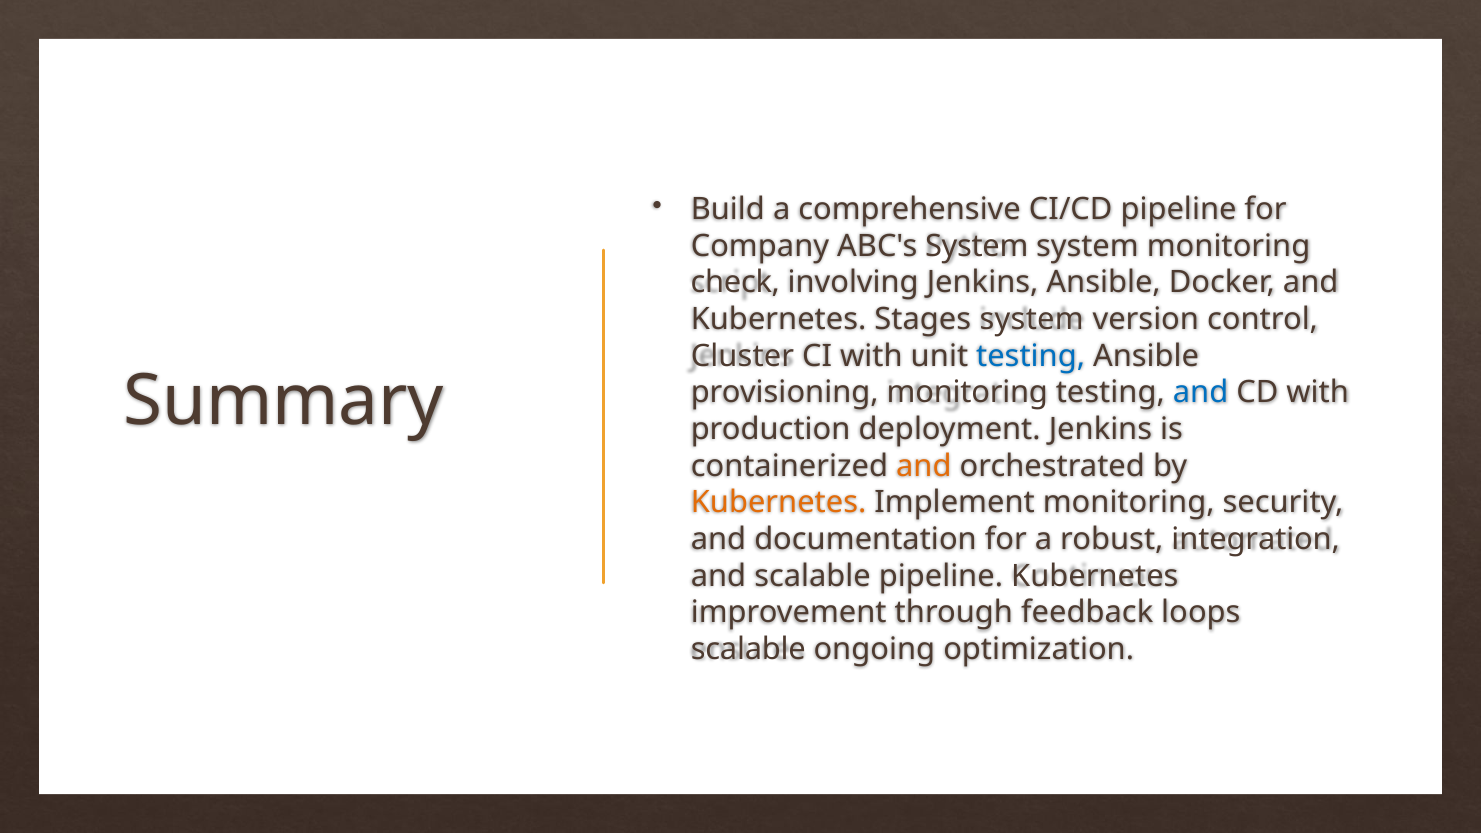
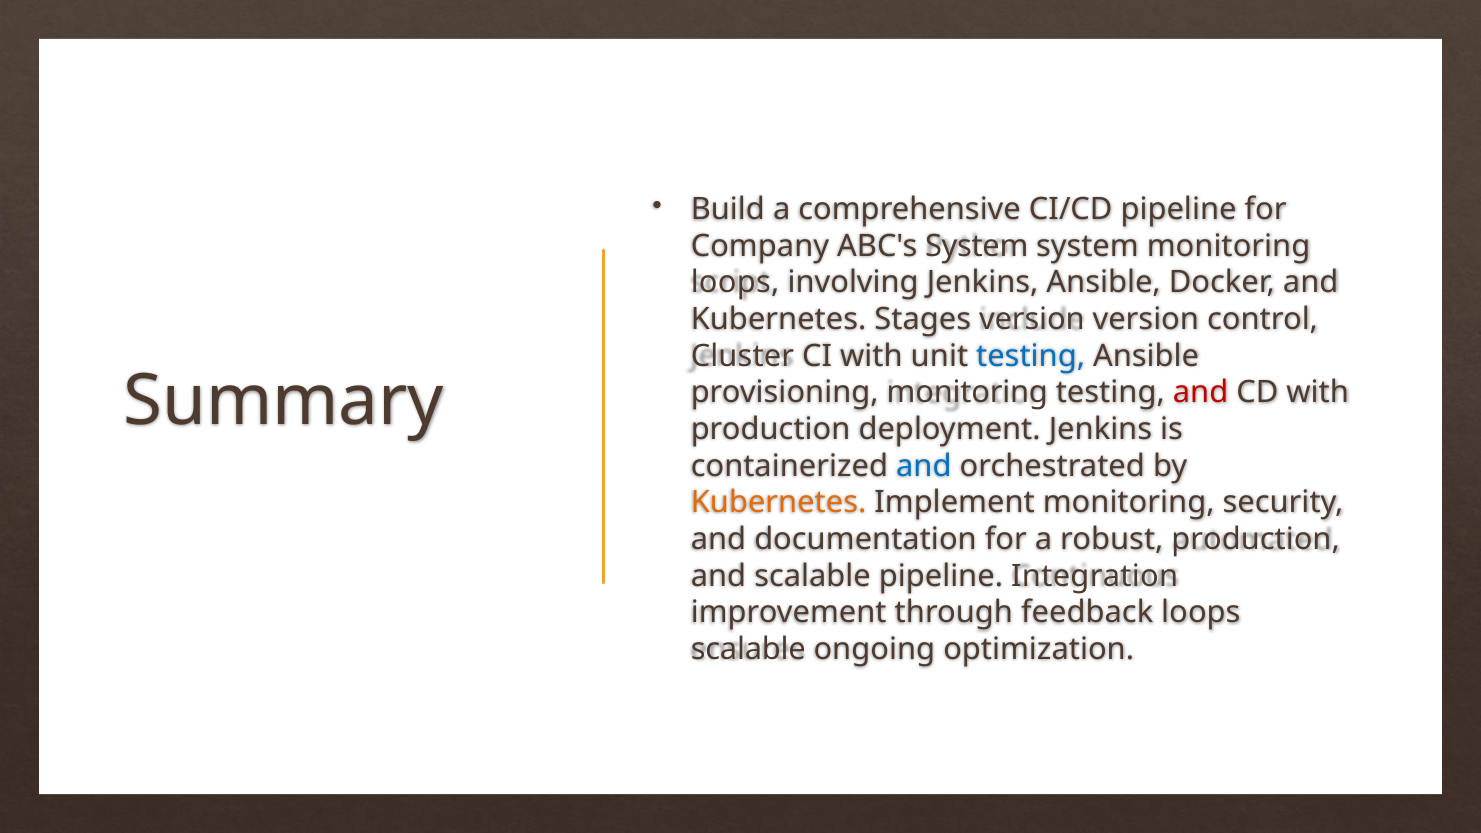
check: check -> loops (735, 283)
Stages system: system -> version (1032, 319)
and colour: blue -> red (1201, 393)
and colour: orange -> blue (924, 466)
robust integration: integration -> production (1256, 539)
pipeline Kubernetes: Kubernetes -> Integration (1095, 576)
